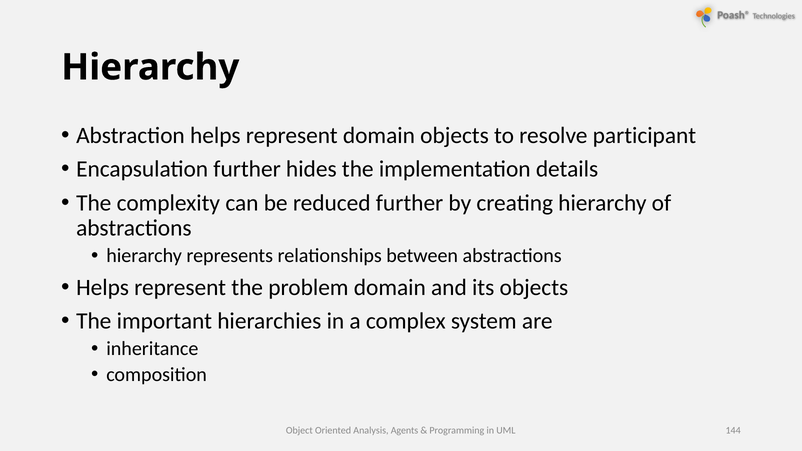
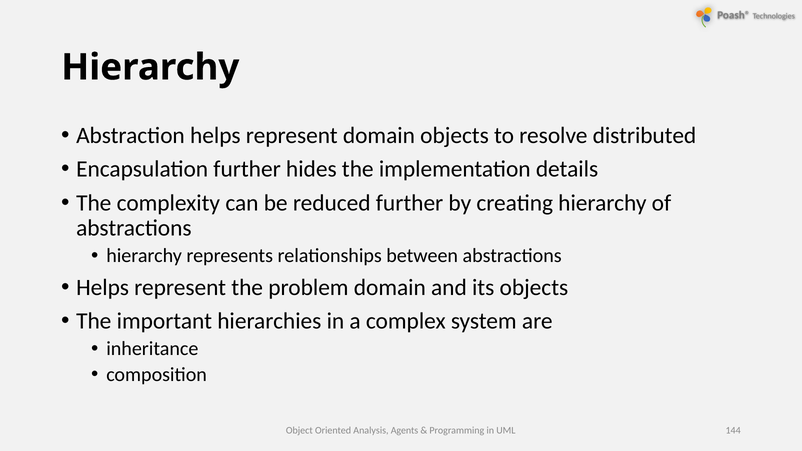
participant: participant -> distributed (644, 136)
